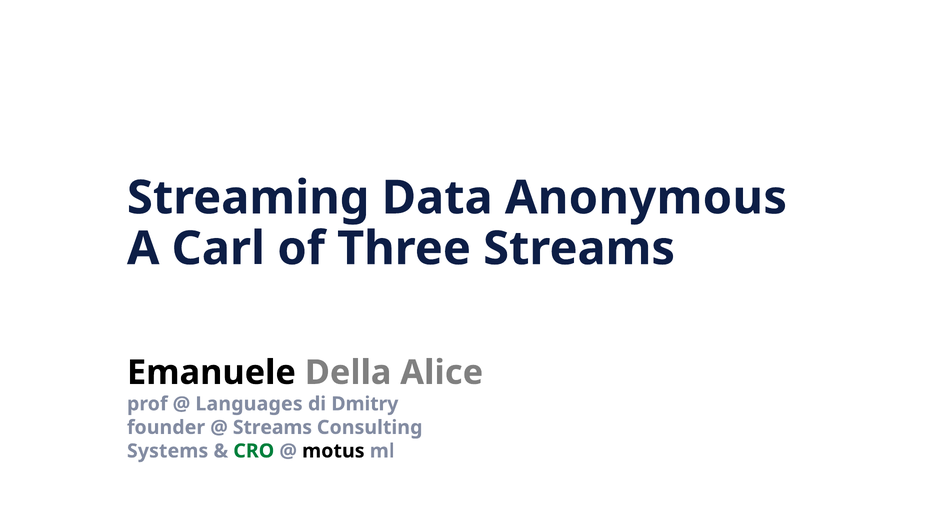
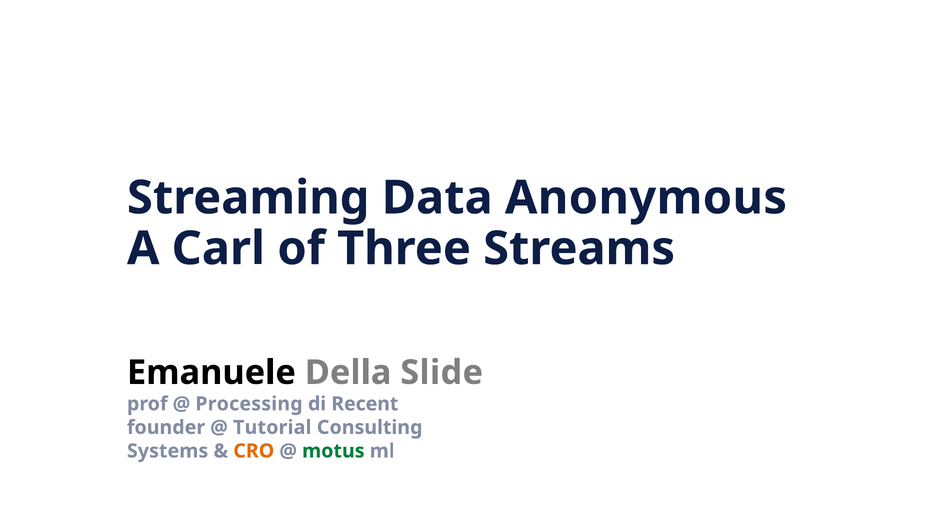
Alice: Alice -> Slide (442, 372)
Languages: Languages -> Processing (249, 404)
Dmitry: Dmitry -> Recent (365, 404)
Streams: Streams -> Tutorial (272, 427)
CRO colour: green -> orange (254, 451)
motus colour: black -> green (333, 451)
